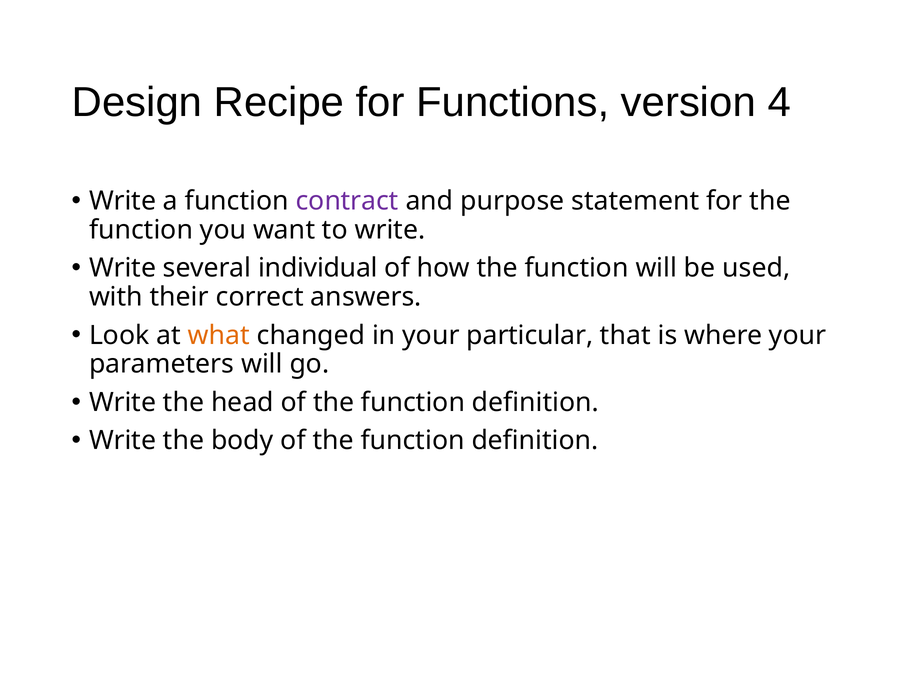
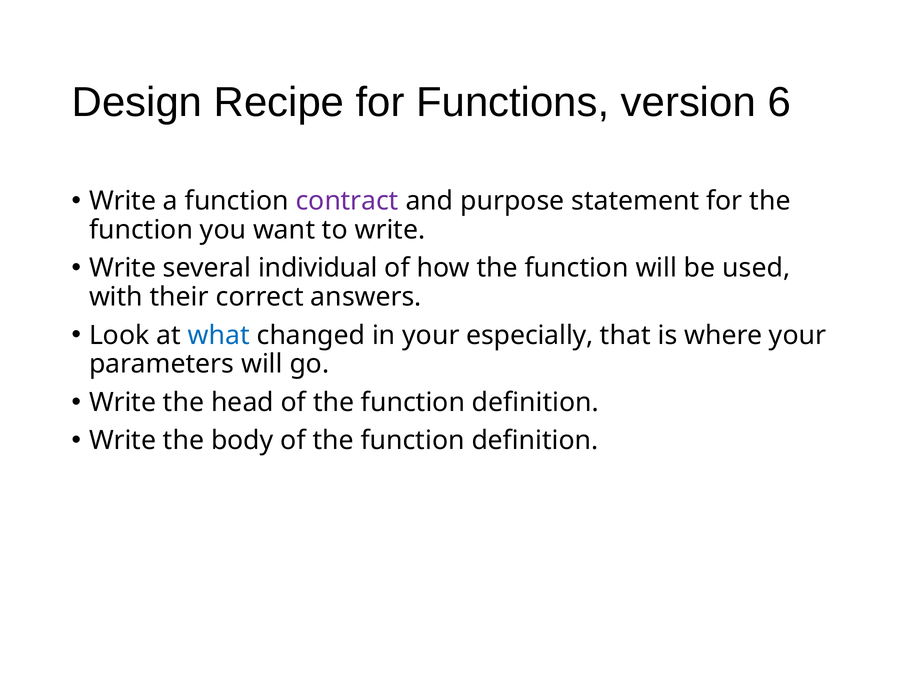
4: 4 -> 6 (779, 102)
what colour: orange -> blue (219, 335)
particular: particular -> especially (530, 335)
